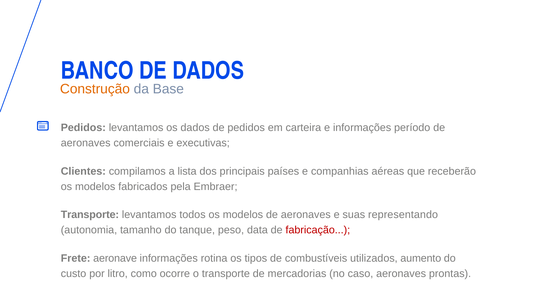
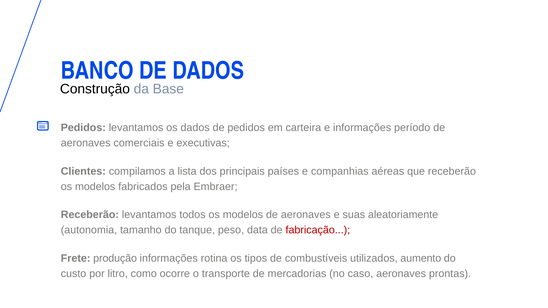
Construção colour: orange -> black (95, 89)
Transporte: Transporte -> Receberão (90, 215)
representando: representando -> aleatoriamente (403, 215)
aeronave: aeronave -> produção (115, 258)
